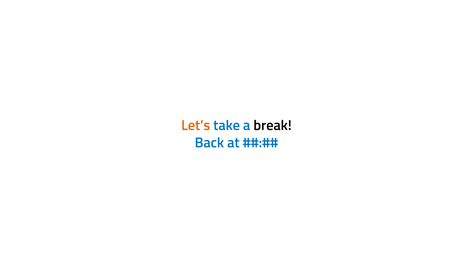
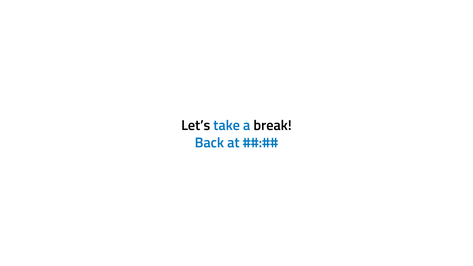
Let’s colour: orange -> black (196, 126)
